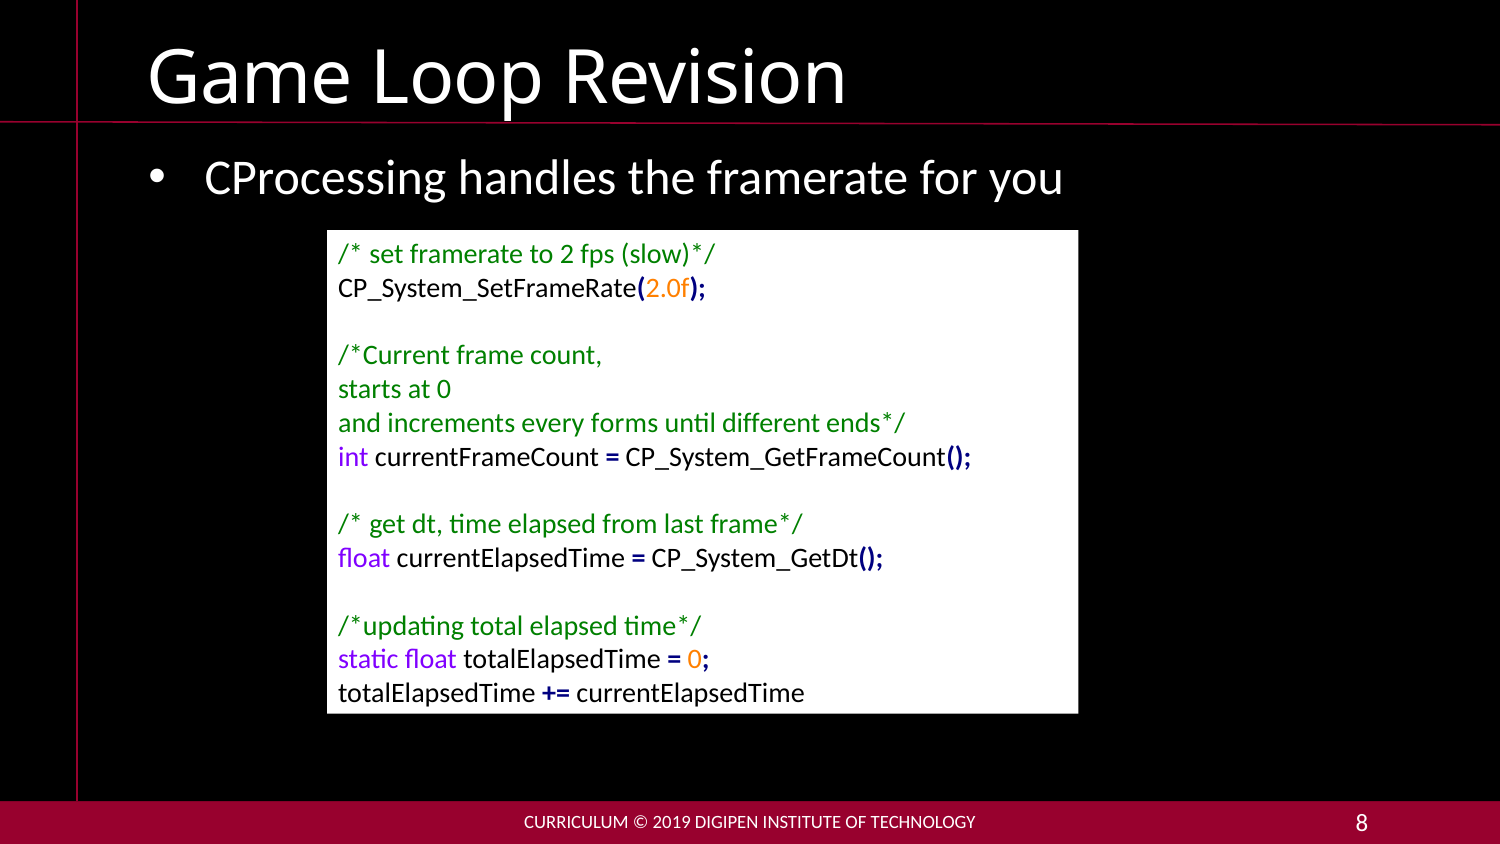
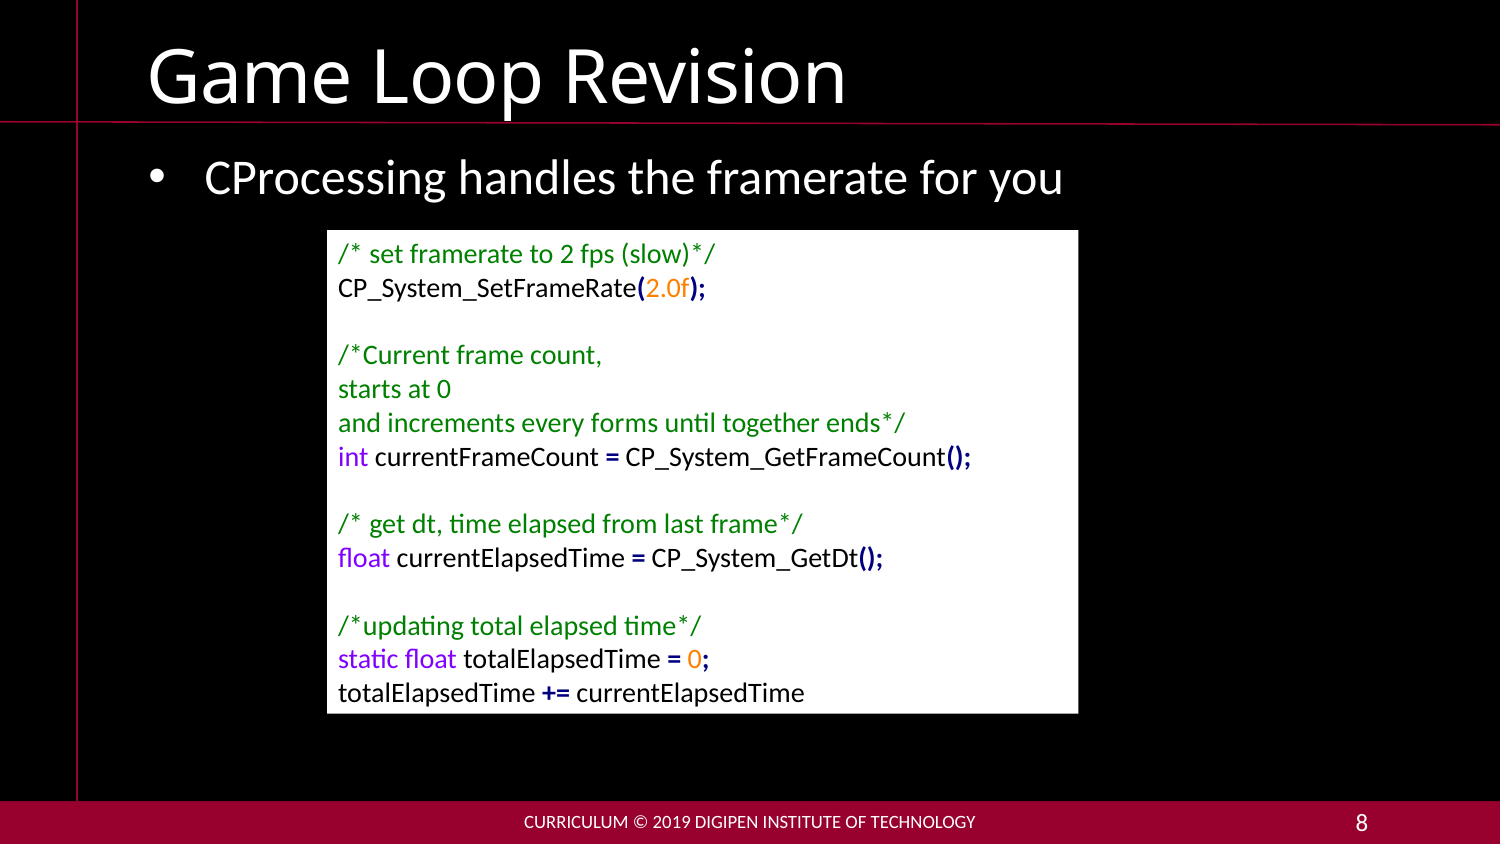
different: different -> together (771, 423)
